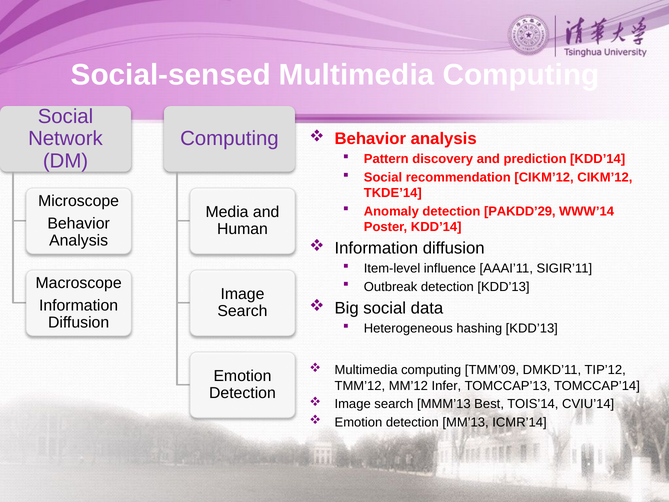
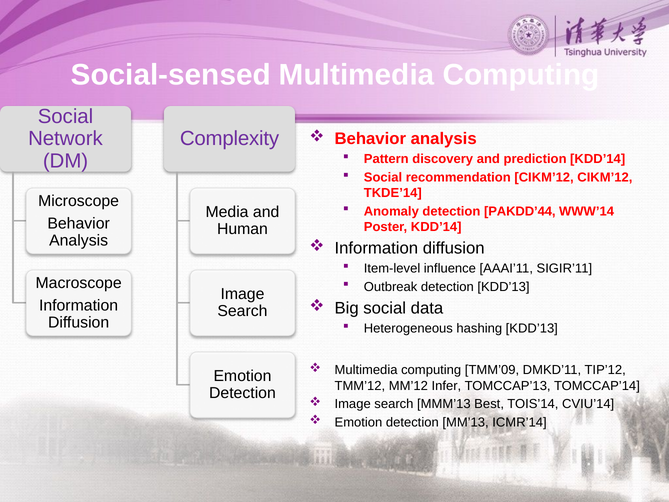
Computing: Computing -> Complexity (230, 139)
PAKDD’29: PAKDD’29 -> PAKDD’44 (520, 211)
